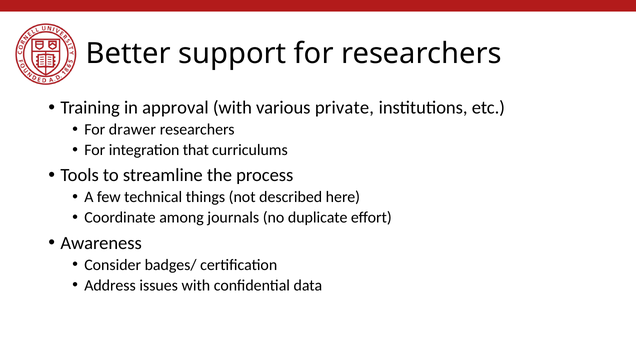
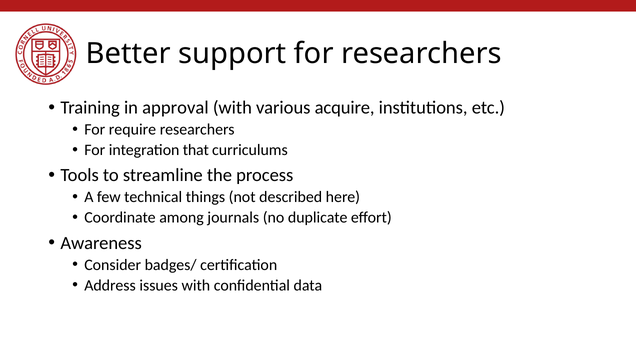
private: private -> acquire (345, 108)
drawer: drawer -> require (132, 129)
